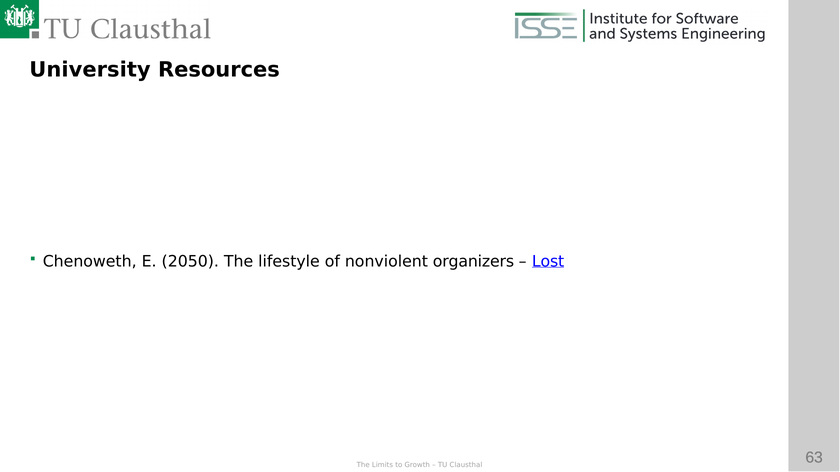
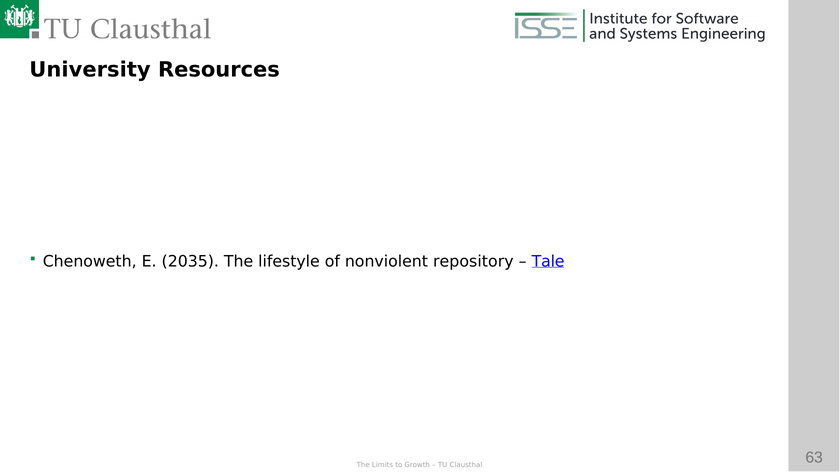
2050: 2050 -> 2035 (190, 262)
organizers: organizers -> repository (473, 262)
Lost: Lost -> Tale (548, 262)
